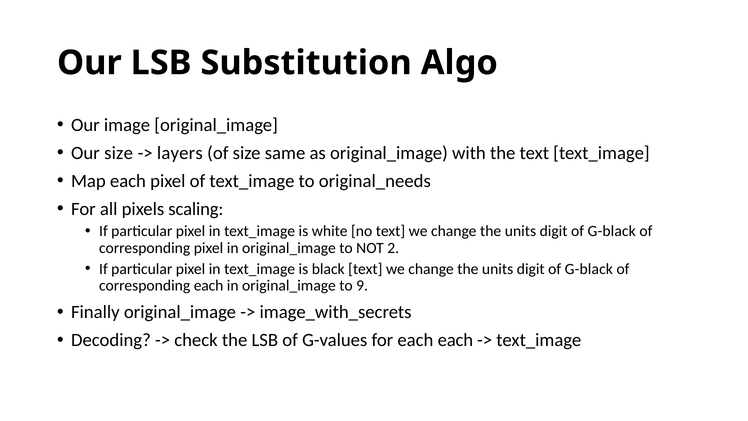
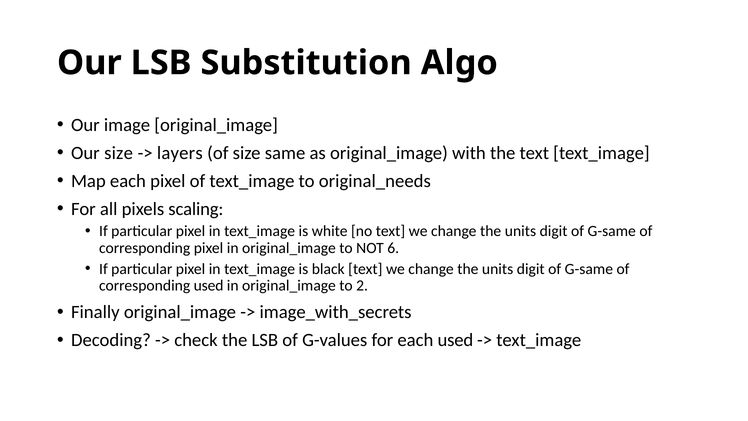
G-black: G-black -> G-same (612, 231)
2: 2 -> 6 (393, 248)
G-black: G-black -> G-same (589, 269)
corresponding each: each -> used (209, 286)
9: 9 -> 2 (362, 286)
each each: each -> used (455, 340)
